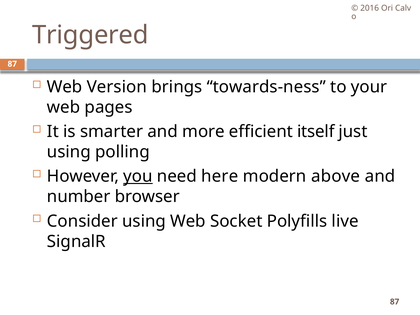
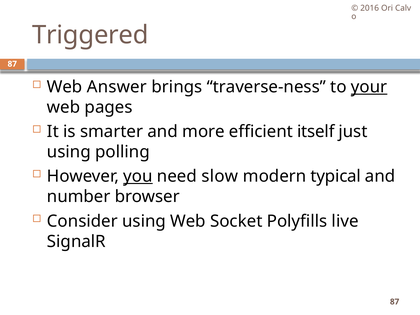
Version: Version -> Answer (117, 87)
towards-ness: towards-ness -> traverse-ness (266, 87)
your underline: none -> present (369, 87)
here: here -> slow (220, 176)
above: above -> typical (336, 176)
